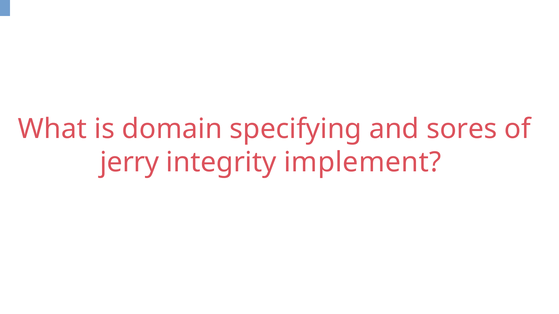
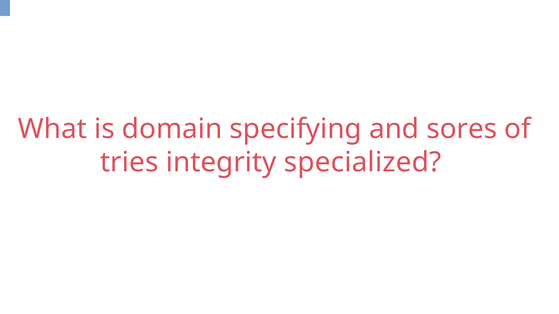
jerry: jerry -> tries (129, 163)
implement: implement -> specialized (363, 163)
